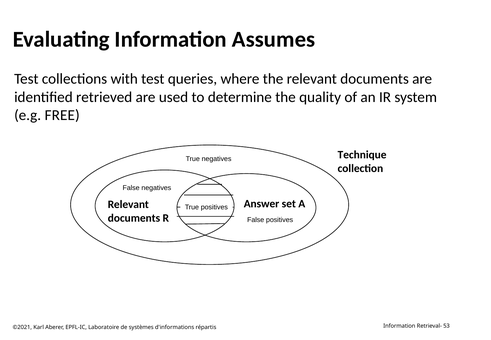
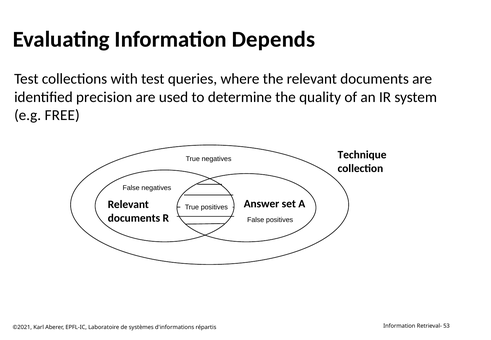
Assumes: Assumes -> Depends (274, 39)
retrieved: retrieved -> precision (104, 97)
